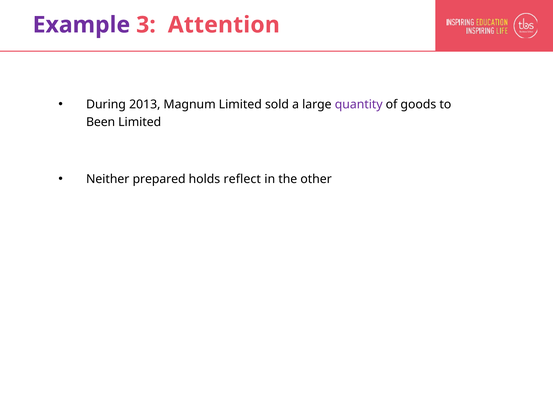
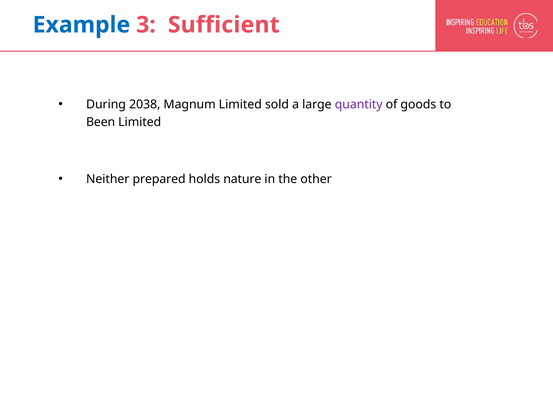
Example colour: purple -> blue (81, 25)
Attention: Attention -> Sufficient (224, 25)
2013: 2013 -> 2038 (145, 104)
reflect: reflect -> nature (242, 179)
